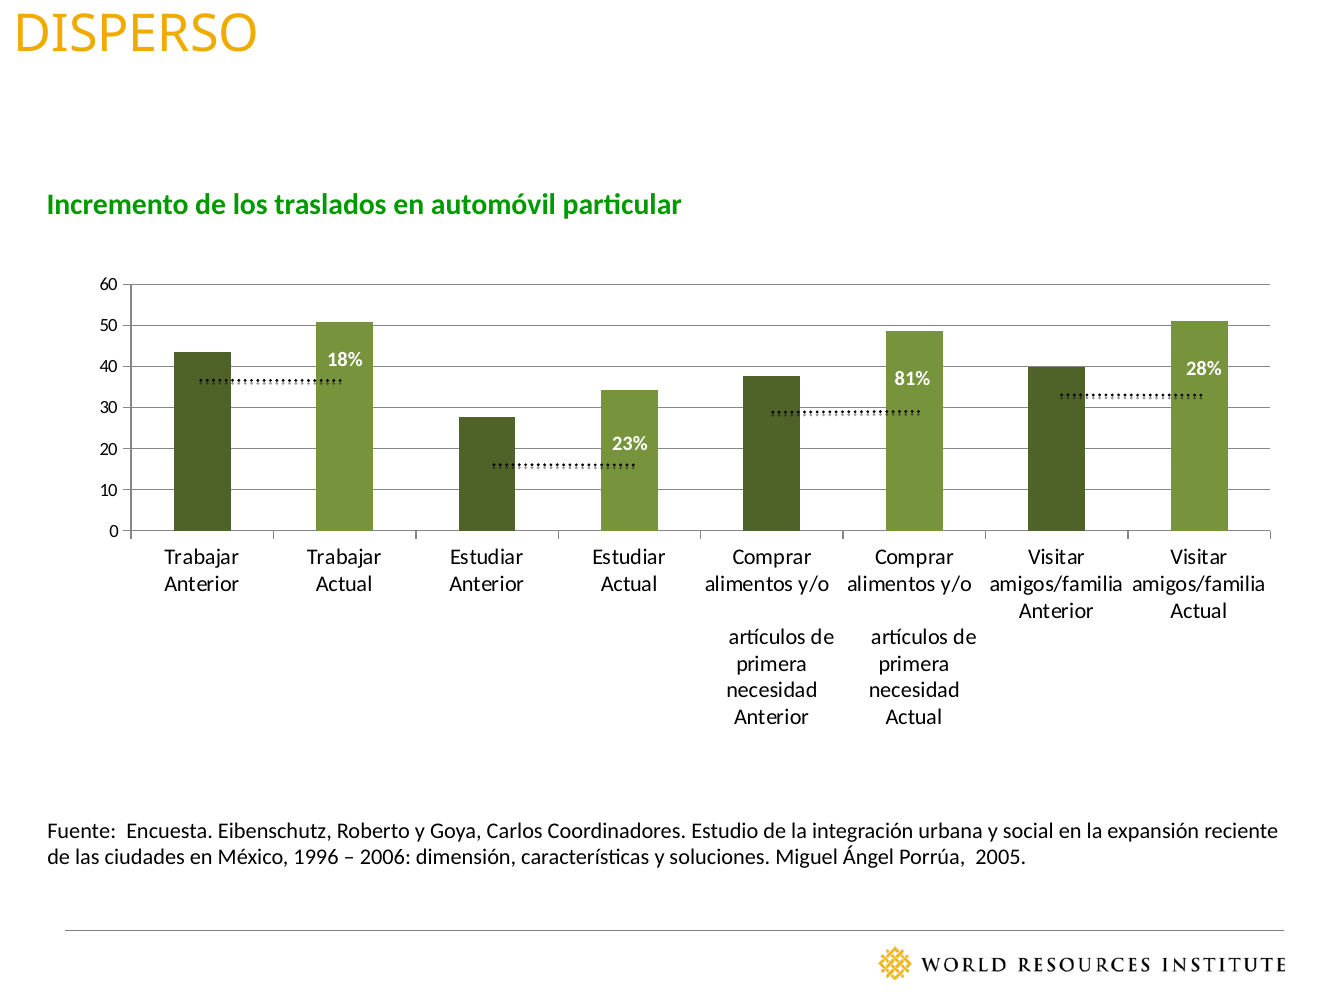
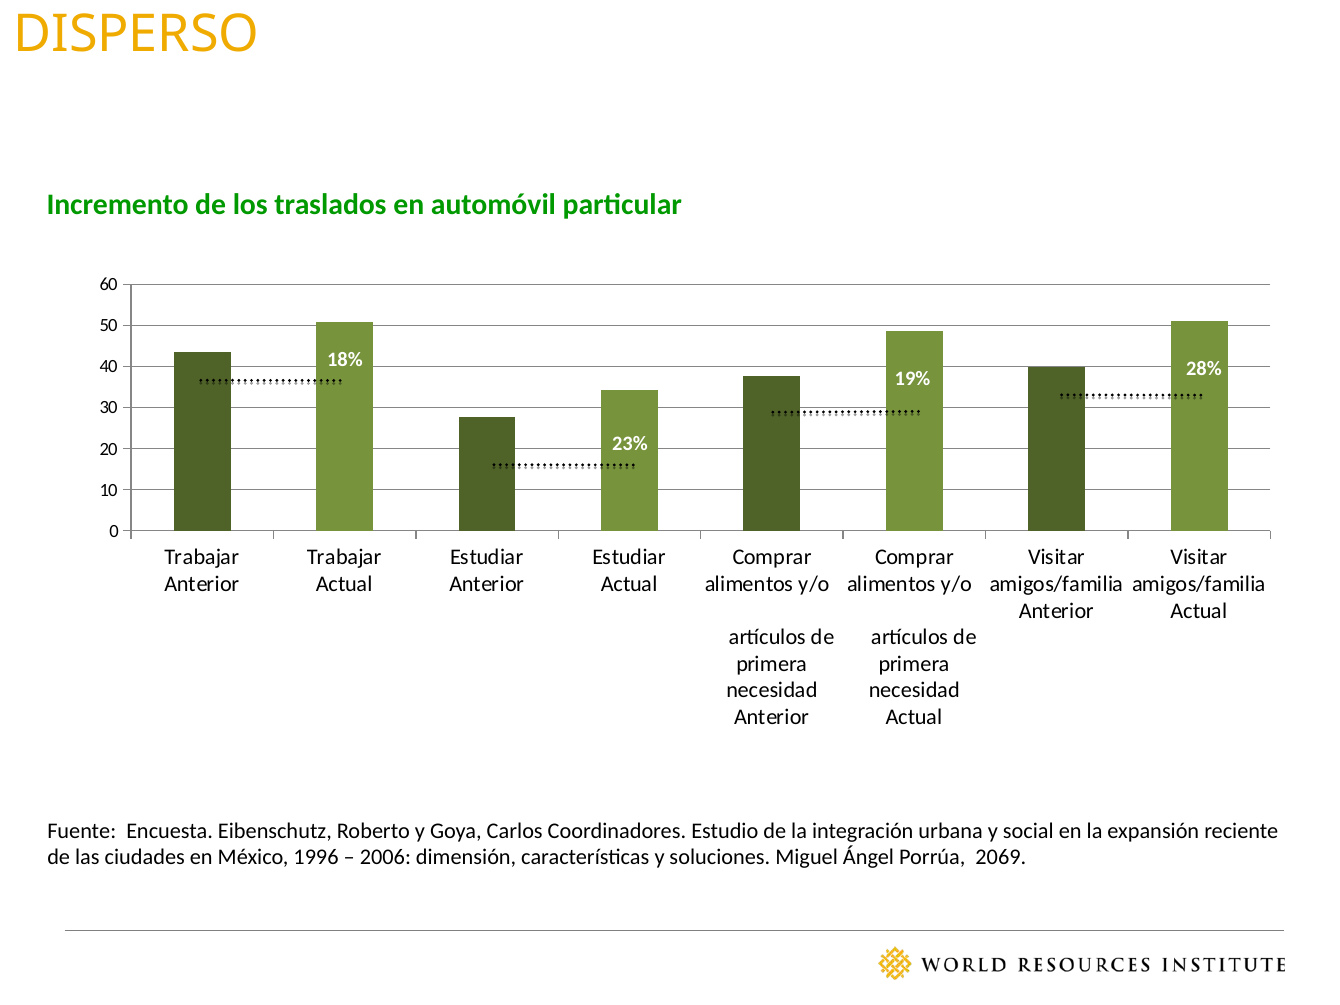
81%: 81% -> 19% (913, 379)
2005: 2005 -> 2069 (1001, 858)
